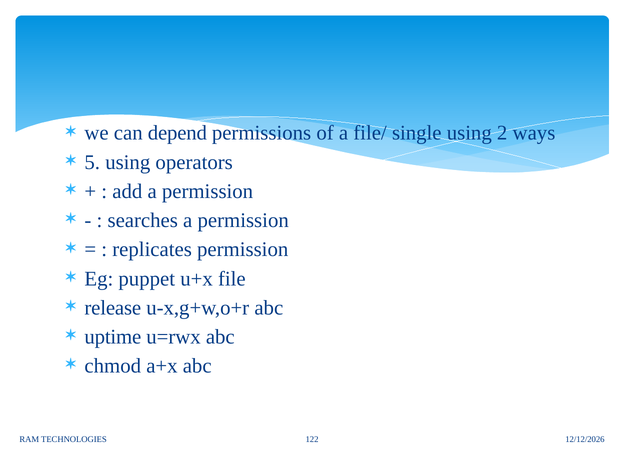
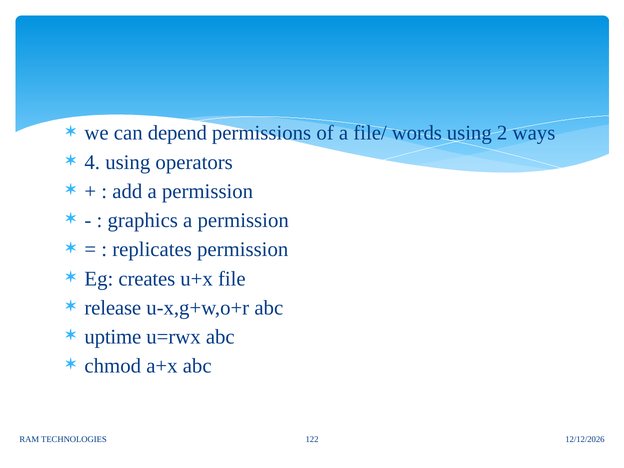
single: single -> words (417, 133)
5: 5 -> 4 (92, 162)
searches: searches -> graphics (143, 220)
puppet: puppet -> creates (147, 279)
